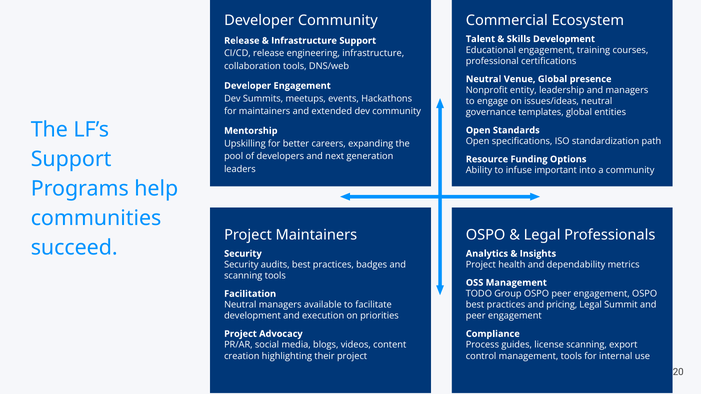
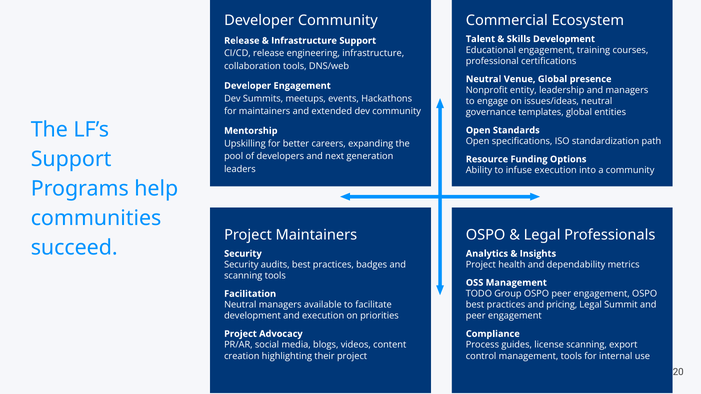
infuse important: important -> execution (556, 170)
